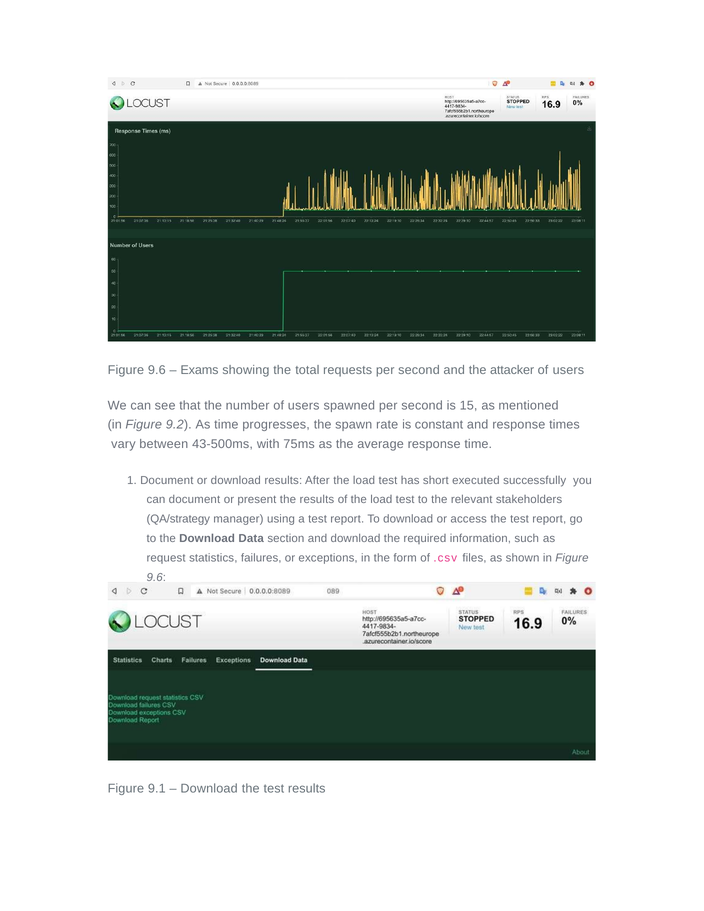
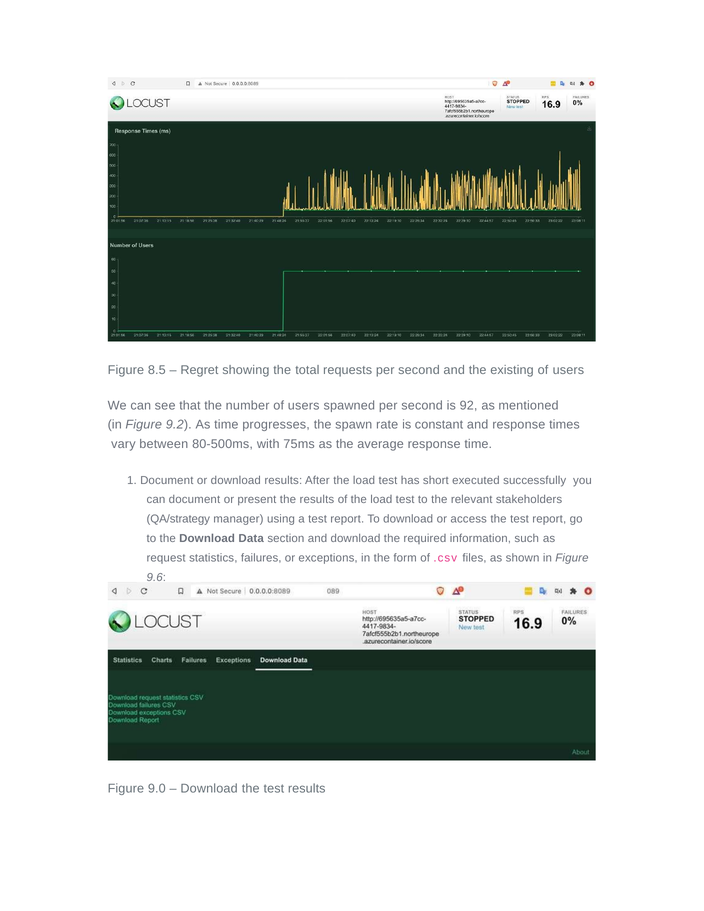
9.6: 9.6 -> 8.5 (157, 370)
Exams: Exams -> Regret (199, 370)
attacker: attacker -> existing (512, 370)
15: 15 -> 92 (469, 405)
43-500ms: 43-500ms -> 80-500ms (223, 444)
9.1: 9.1 -> 9.0 (157, 788)
